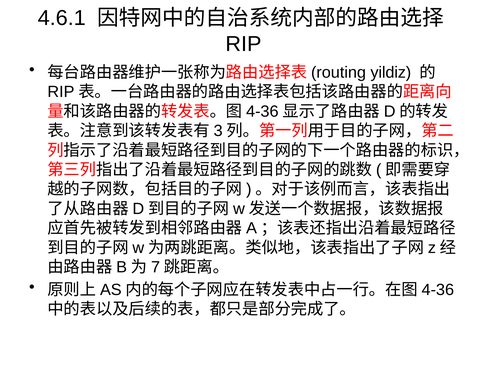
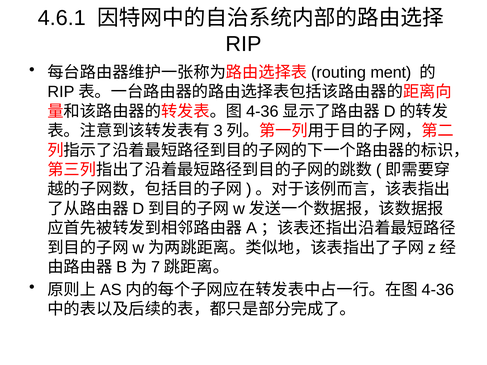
yildiz: yildiz -> ment (391, 73)
